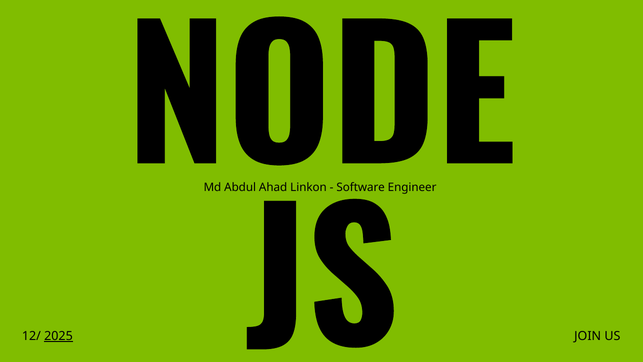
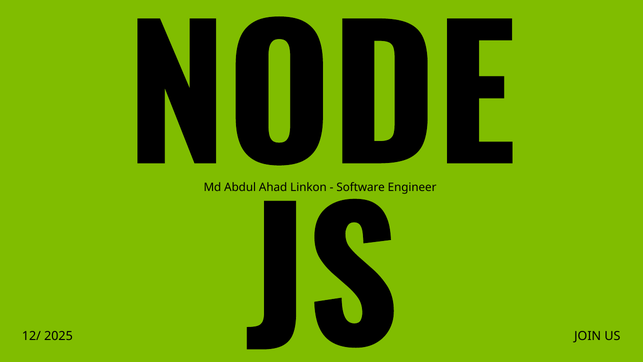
2025 underline: present -> none (58, 336)
